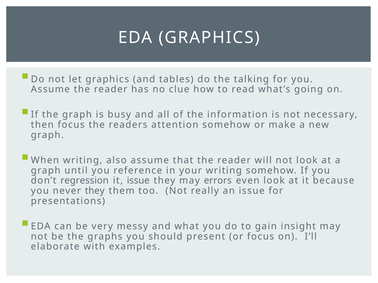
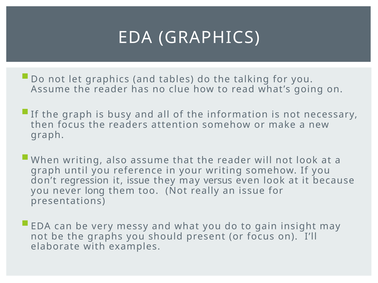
errors: errors -> versus (218, 181)
never they: they -> long (95, 191)
